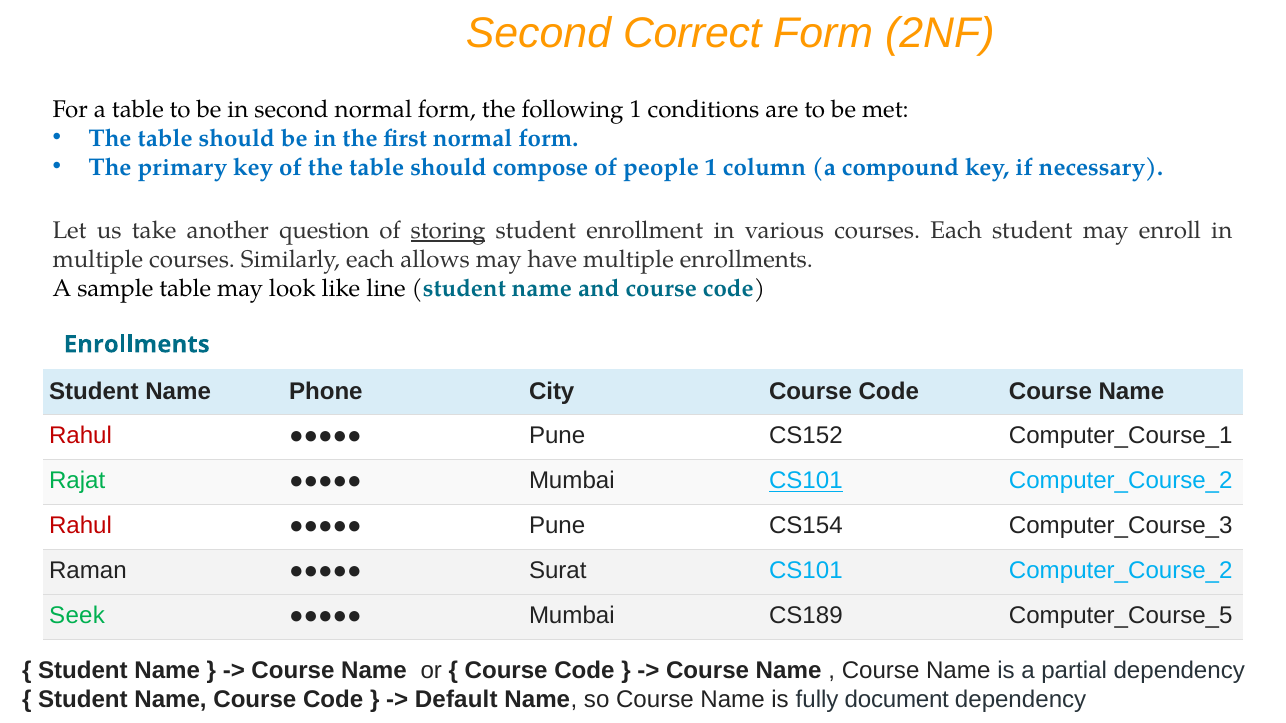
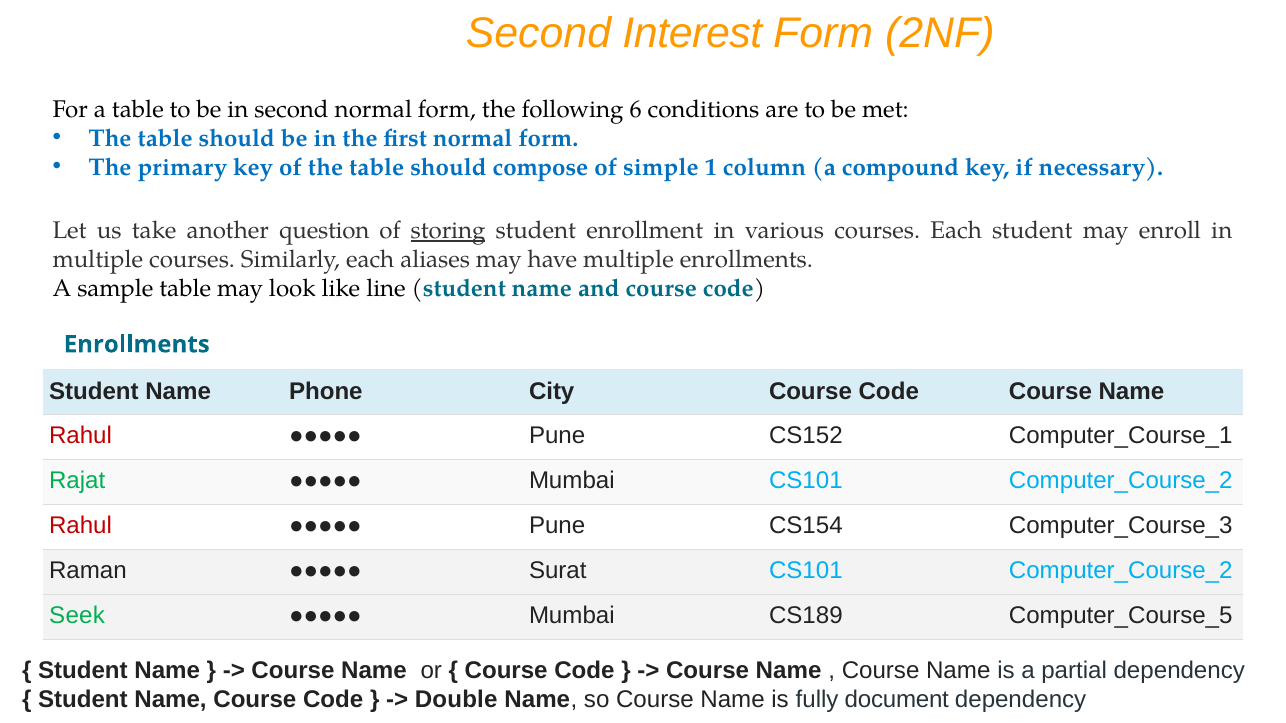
Correct: Correct -> Interest (692, 33)
following 1: 1 -> 6 (636, 109)
people: people -> simple (661, 167)
allows: allows -> aliases (435, 260)
CS101 underline: present -> none (806, 481)
Default: Default -> Double (456, 700)
